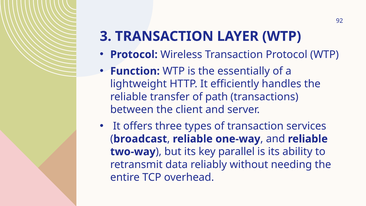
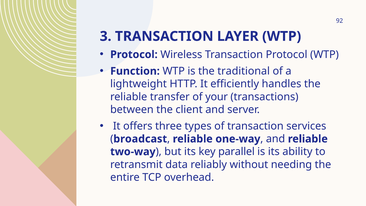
essentially: essentially -> traditional (244, 71)
path: path -> your (217, 97)
